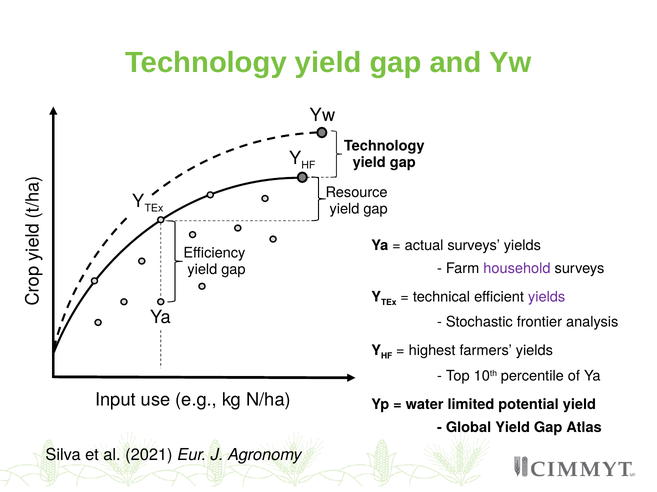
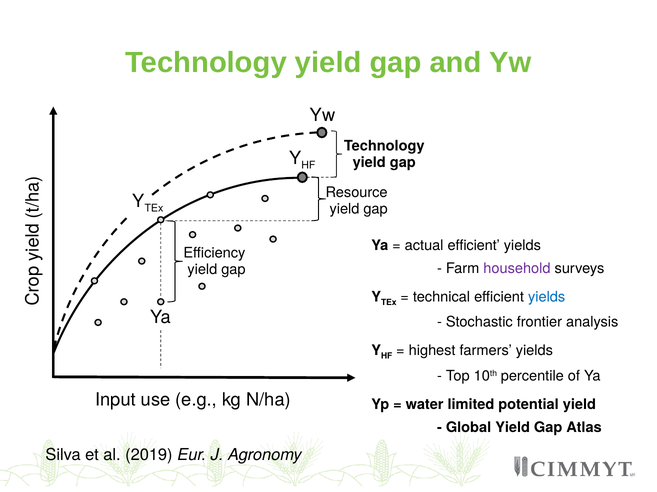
actual surveys: surveys -> efficient (474, 246)
yields colour: purple -> blue (547, 297)
2021: 2021 -> 2019 (149, 456)
